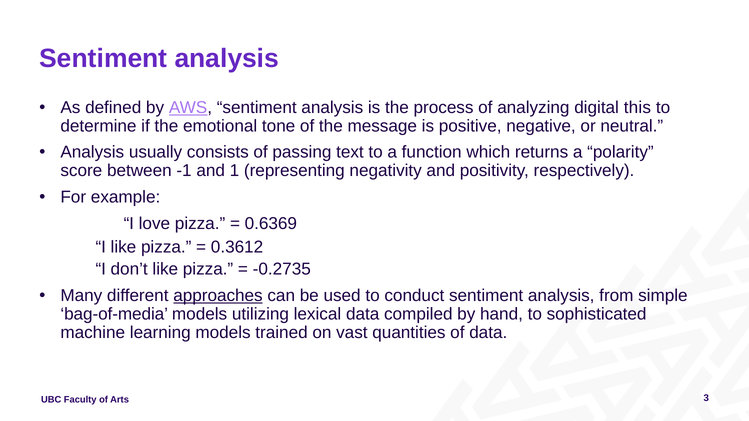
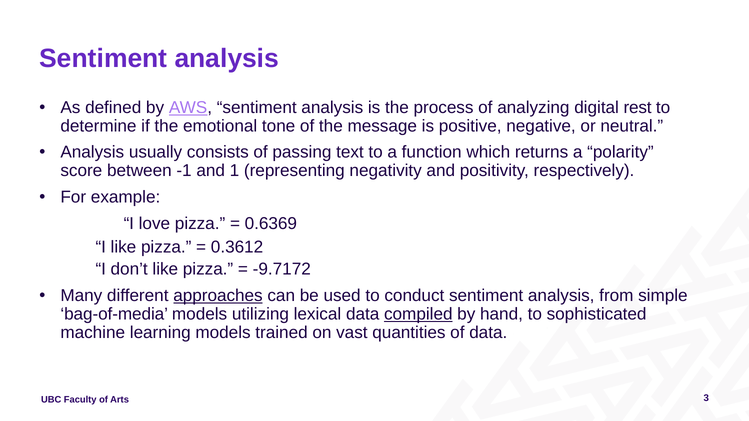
this: this -> rest (638, 108)
-0.2735: -0.2735 -> -9.7172 (282, 270)
compiled underline: none -> present (418, 314)
